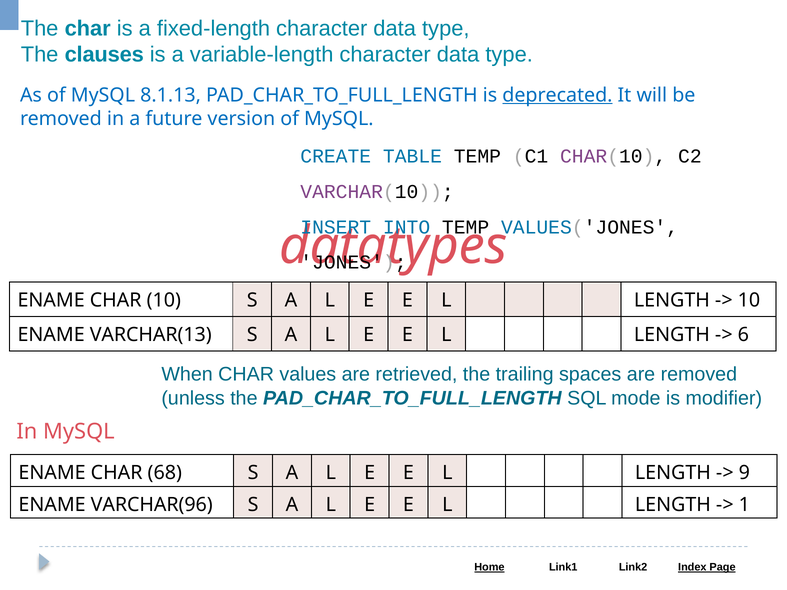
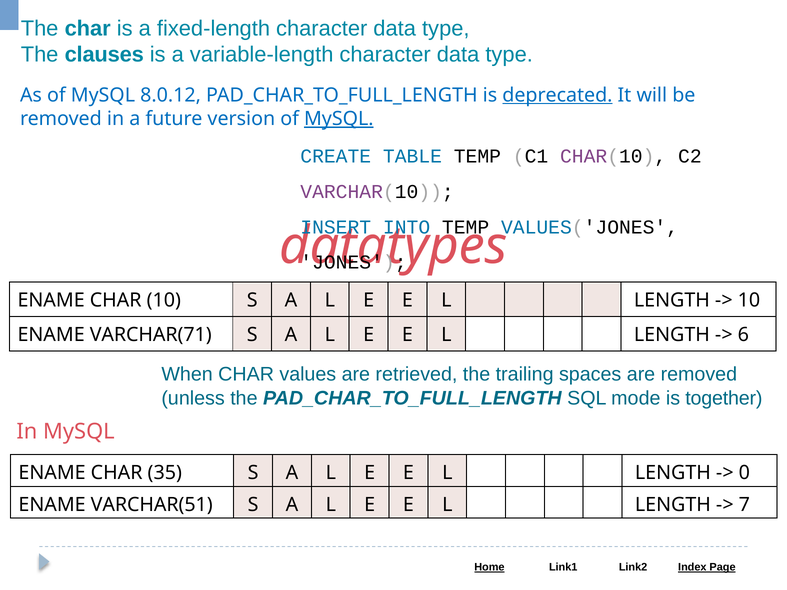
8.1.13: 8.1.13 -> 8.0.12 (171, 95)
MySQL underline: none -> present (339, 119)
VARCHAR(13: VARCHAR(13 -> VARCHAR(71 (151, 335)
modifier: modifier -> together (724, 398)
68: 68 -> 35 (165, 473)
9: 9 -> 0 (744, 473)
VARCHAR(96: VARCHAR(96 -> VARCHAR(51 (152, 505)
1: 1 -> 7 (744, 505)
